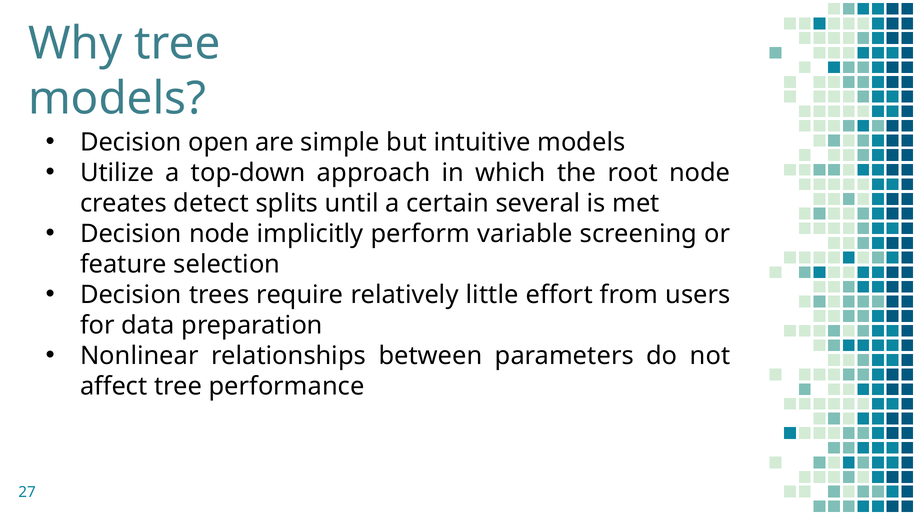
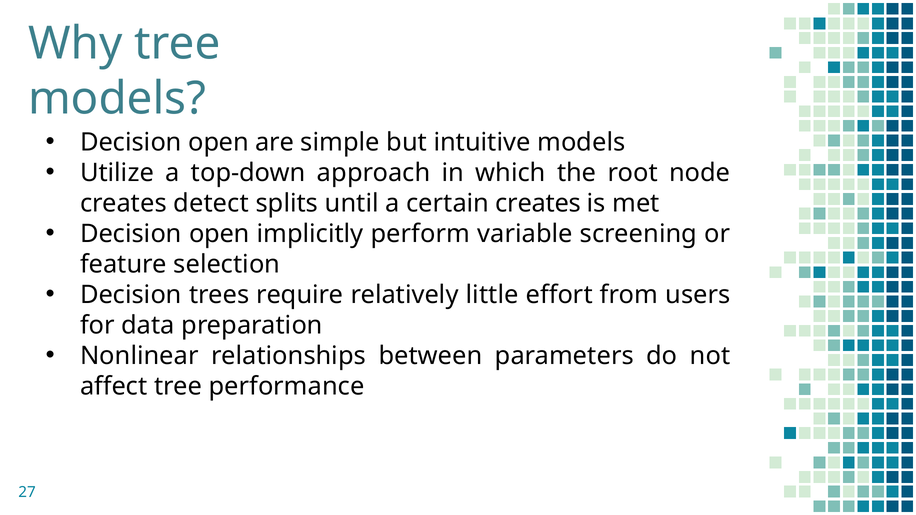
certain several: several -> creates (538, 203)
node: node -> open (219, 234)
